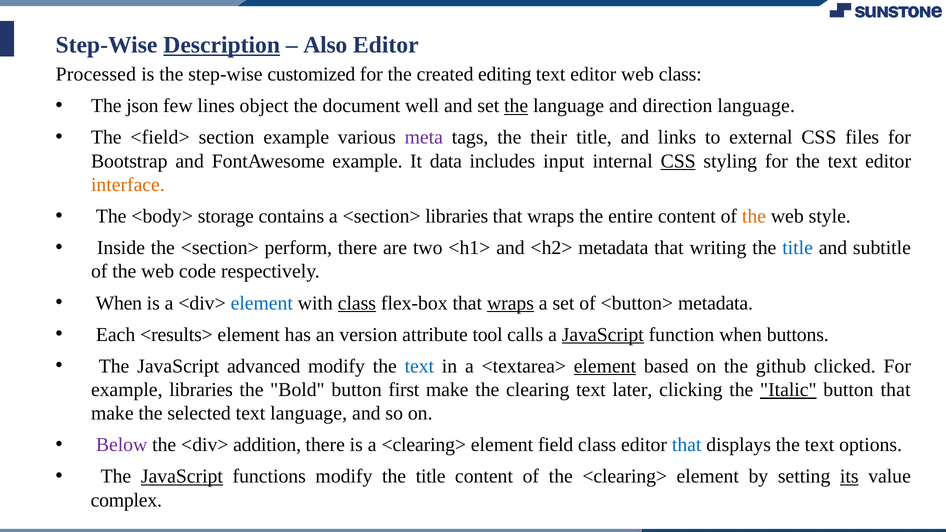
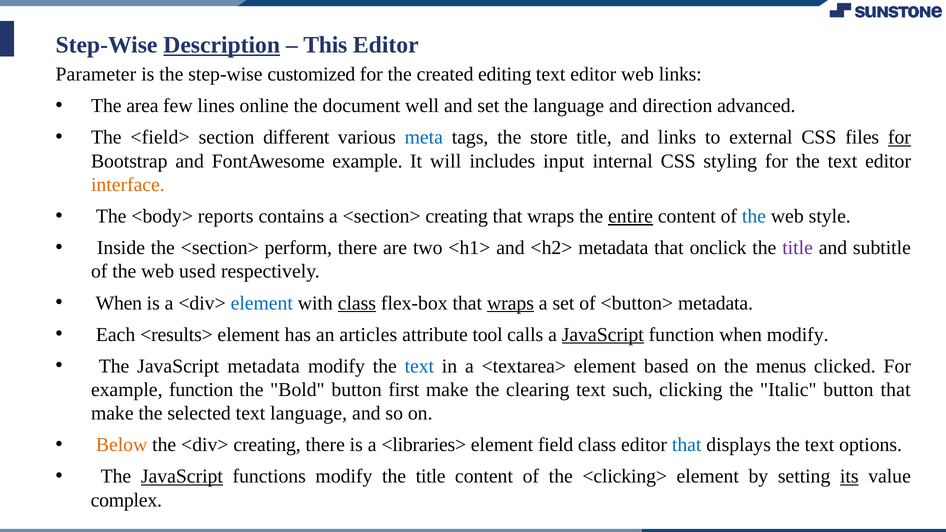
Also: Also -> This (325, 45)
Processed: Processed -> Parameter (96, 74)
web class: class -> links (680, 74)
json: json -> area (142, 106)
object: object -> online (264, 106)
the underline: present -> none (516, 106)
direction language: language -> advanced (756, 106)
section example: example -> different (296, 138)
meta colour: purple -> blue (424, 138)
their: their -> store (549, 138)
for underline: none -> present (899, 138)
data: data -> will (446, 161)
CSS underline: present -> none (678, 161)
storage: storage -> reports (226, 216)
<section> libraries: libraries -> creating (457, 216)
entire underline: none -> present (631, 216)
the colour: orange -> blue (754, 216)
writing: writing -> onclick (718, 248)
title colour: blue -> purple (798, 248)
code: code -> used (197, 272)
version: version -> articles (368, 335)
when buttons: buttons -> modify (798, 335)
JavaScript advanced: advanced -> metadata (264, 366)
element underline: present -> none (605, 366)
github: github -> menus (781, 366)
example libraries: libraries -> function (201, 390)
later: later -> such (633, 390)
Italic underline: present -> none (788, 390)
Below colour: purple -> orange (122, 445)
<div> addition: addition -> creating (267, 445)
a <clearing>: <clearing> -> <libraries> (424, 445)
the <clearing>: <clearing> -> <clicking> (625, 477)
